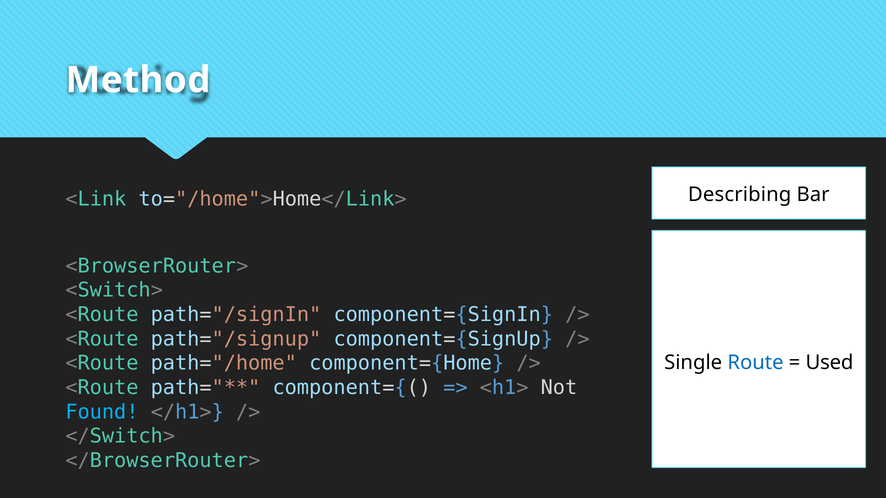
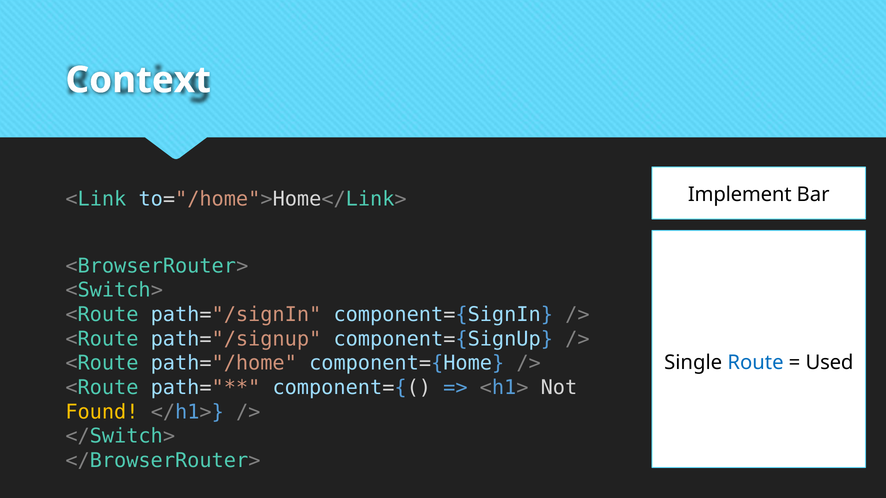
Method: Method -> Context (138, 80)
Describing: Describing -> Implement (740, 194)
Found colour: light blue -> yellow (102, 412)
